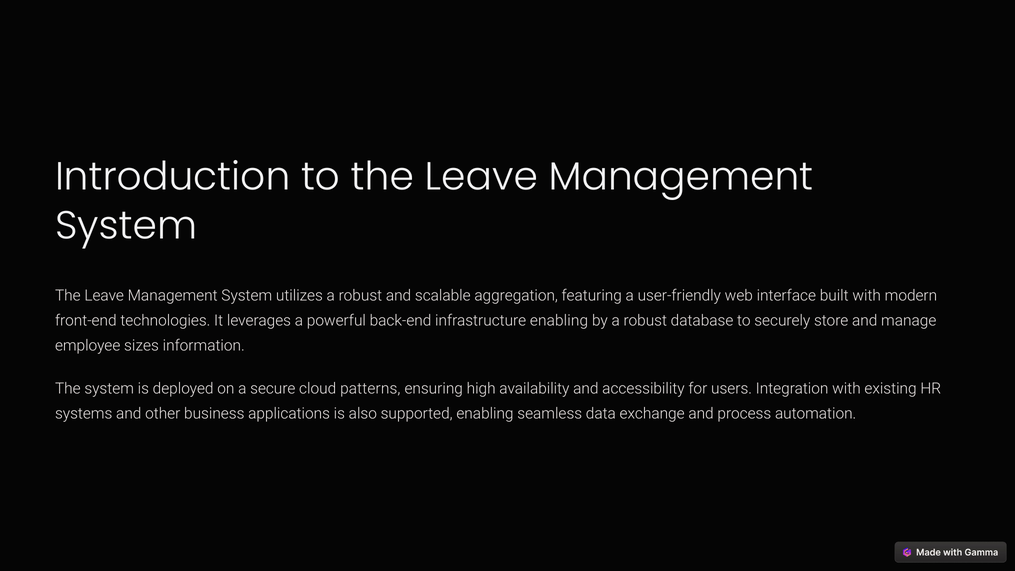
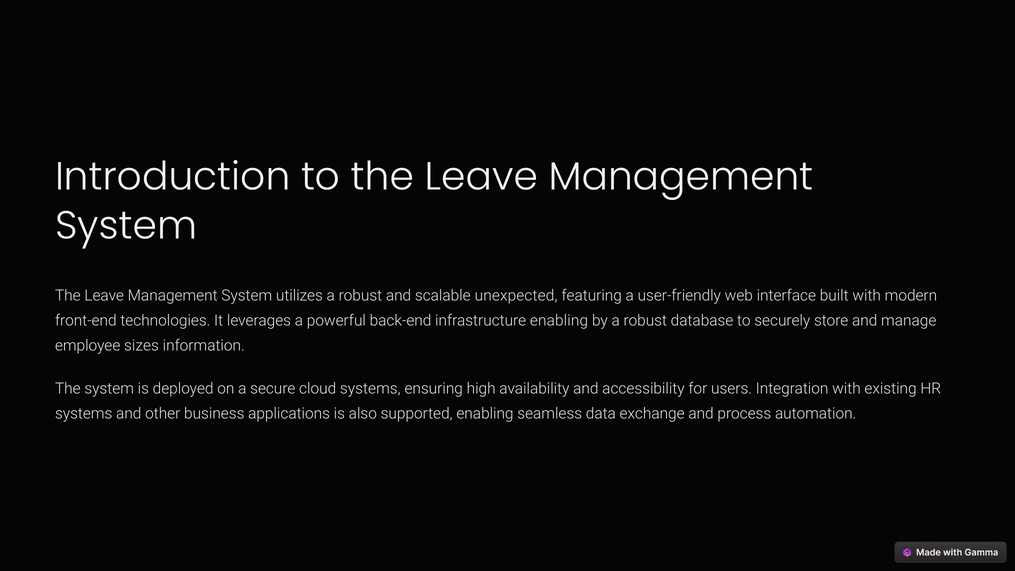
aggregation: aggregation -> unexpected (516, 295)
cloud patterns: patterns -> systems (370, 389)
